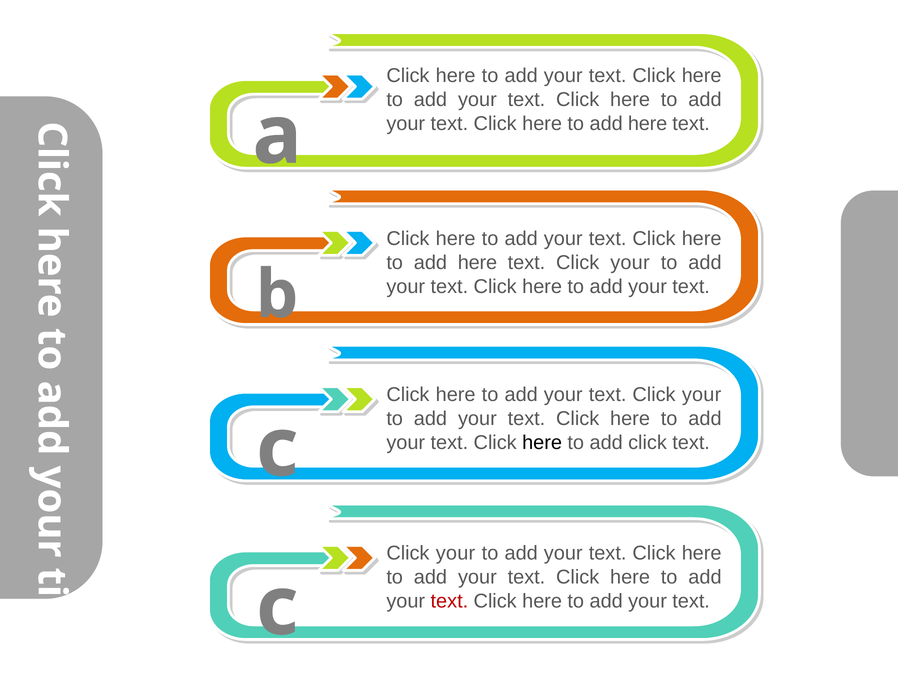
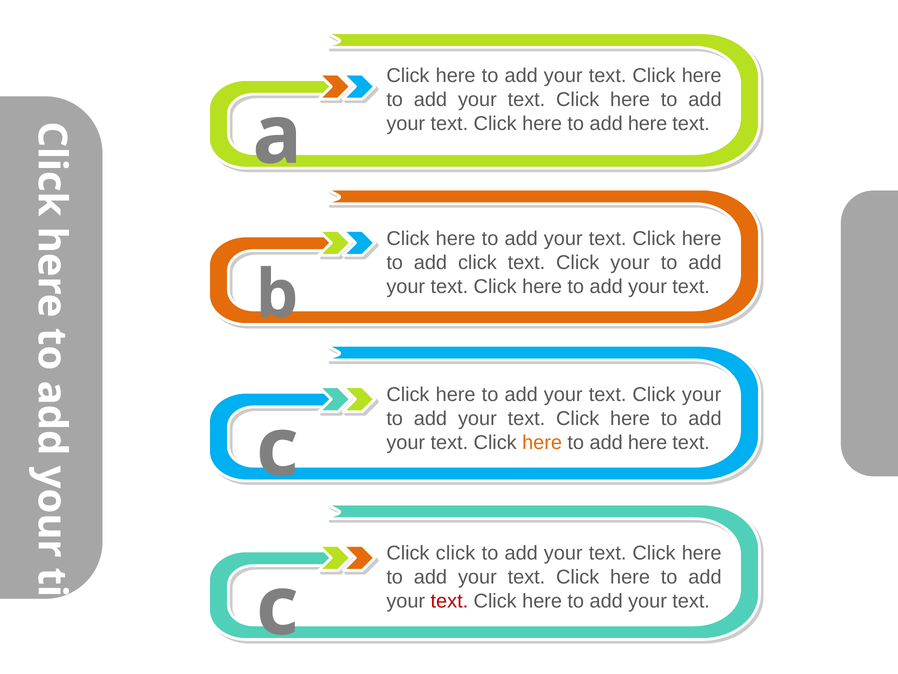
here: here -> click (477, 262)
here colour: black -> orange (542, 442)
click: click -> here (648, 442)
your: your -> click (456, 553)
